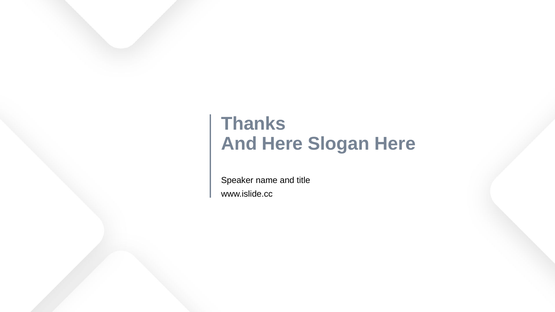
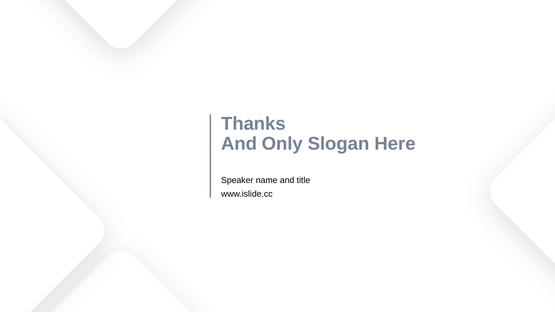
And Here: Here -> Only (282, 144)
